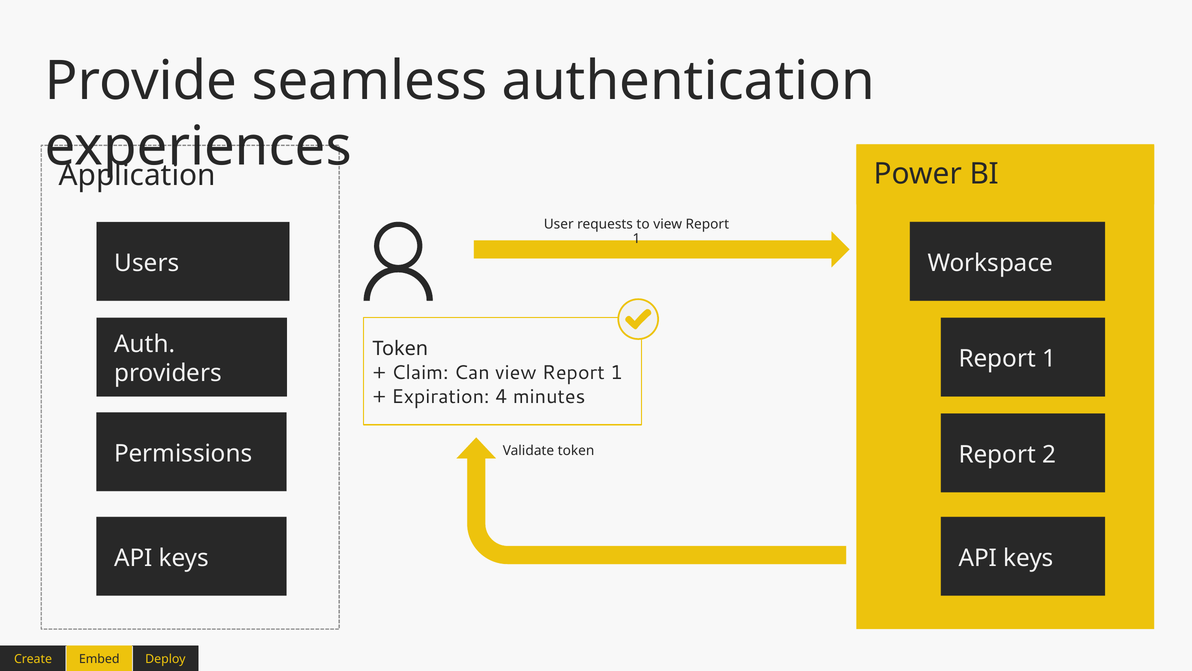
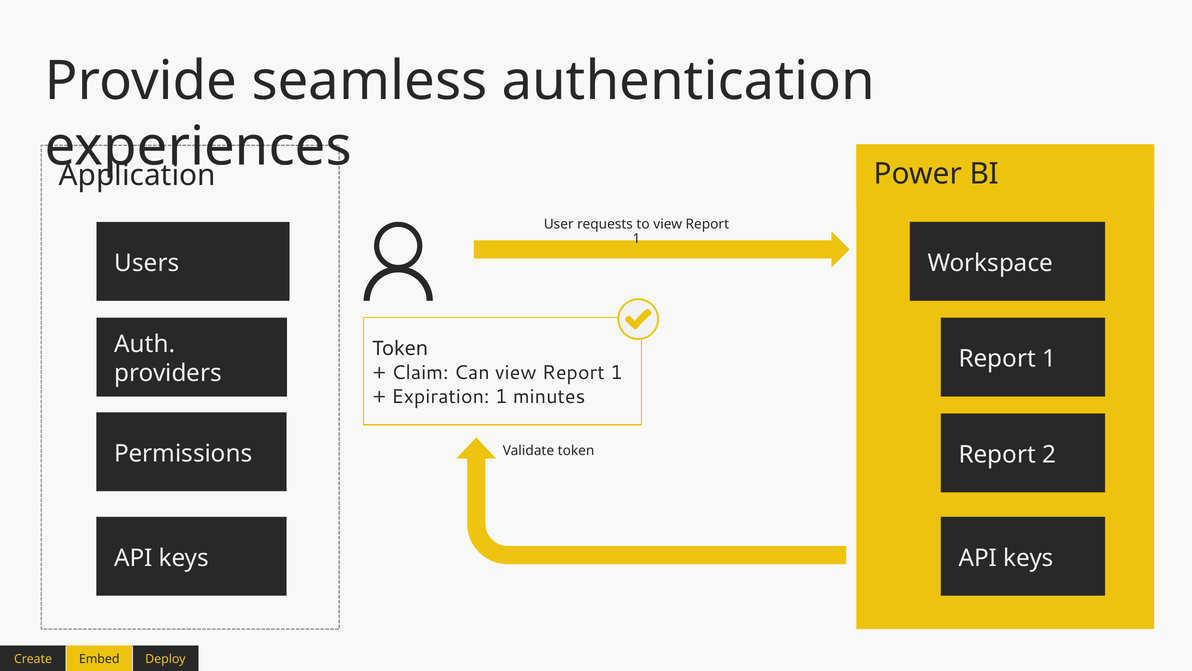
Expiration 4: 4 -> 1 (501, 396)
